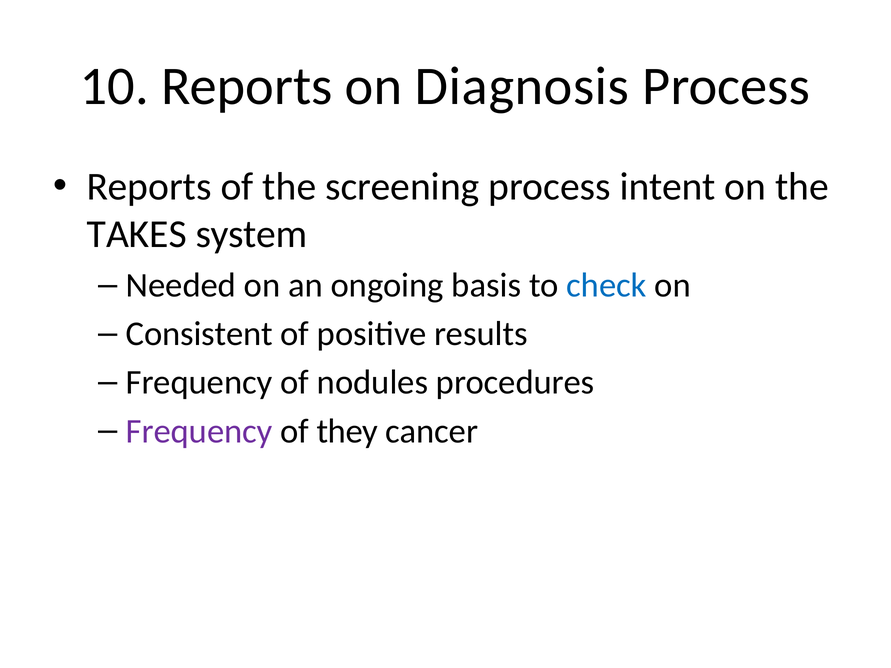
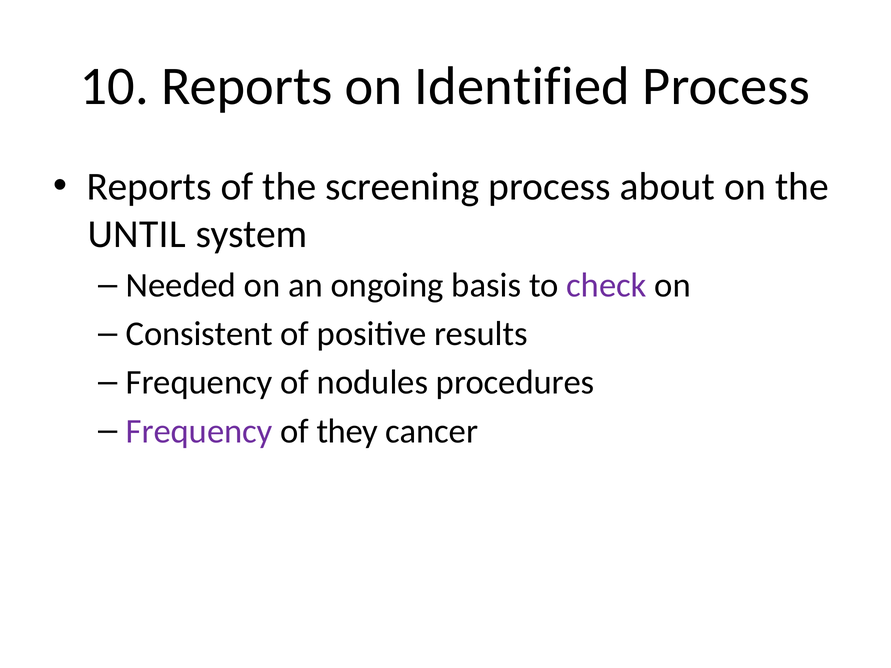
Diagnosis: Diagnosis -> Identified (522, 86)
intent: intent -> about (667, 187)
TAKES: TAKES -> UNTIL (137, 234)
check colour: blue -> purple (606, 286)
